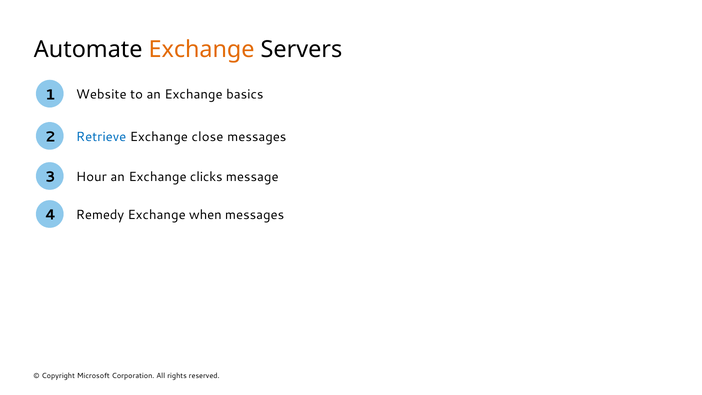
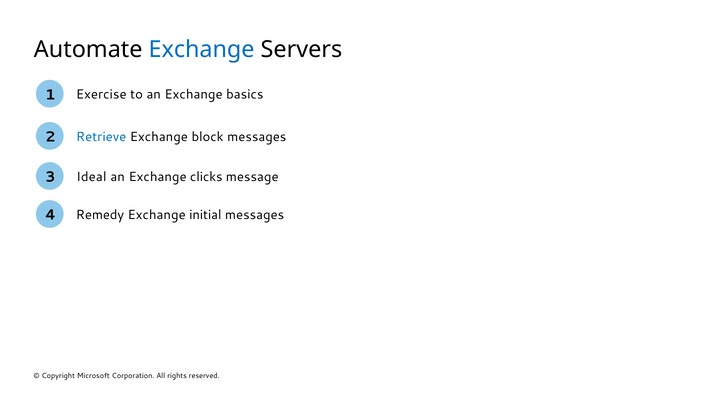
Exchange colour: orange -> blue (202, 49)
Website: Website -> Exercise (101, 94)
close: close -> block (208, 137)
Hour: Hour -> Ideal (91, 177)
when: when -> initial (205, 215)
